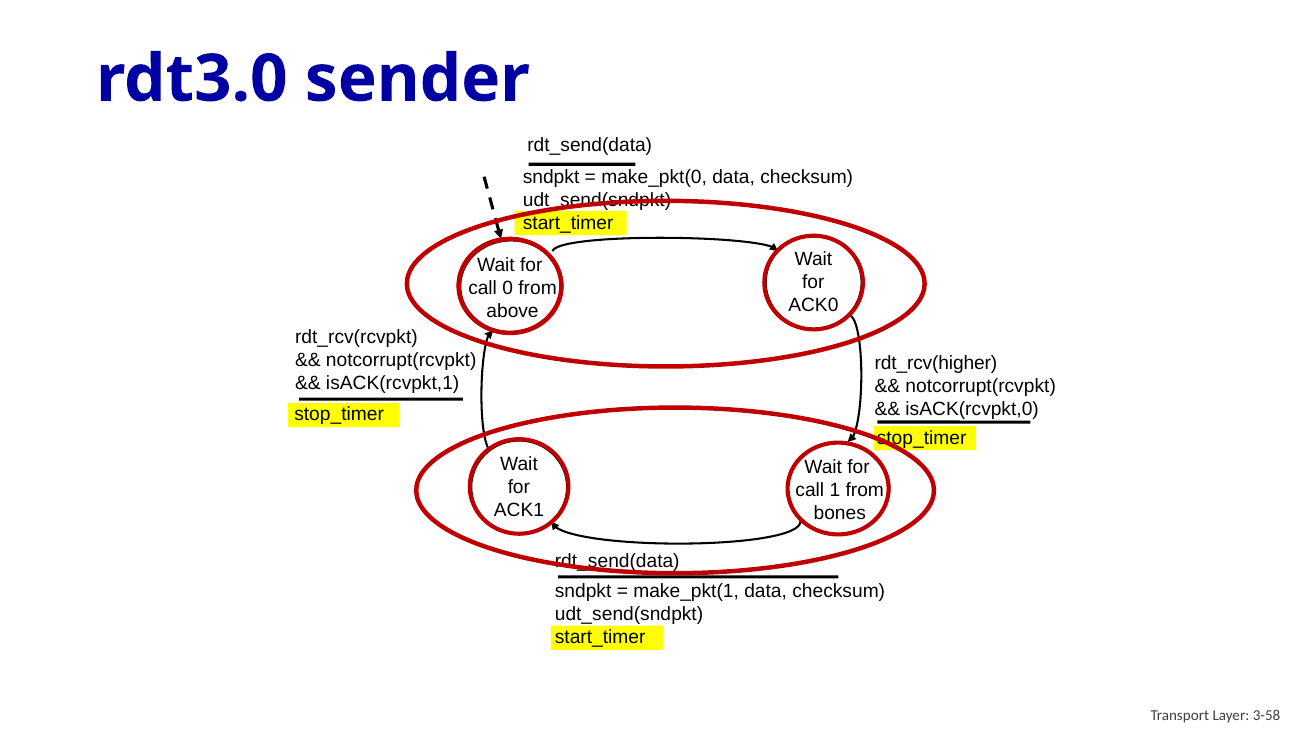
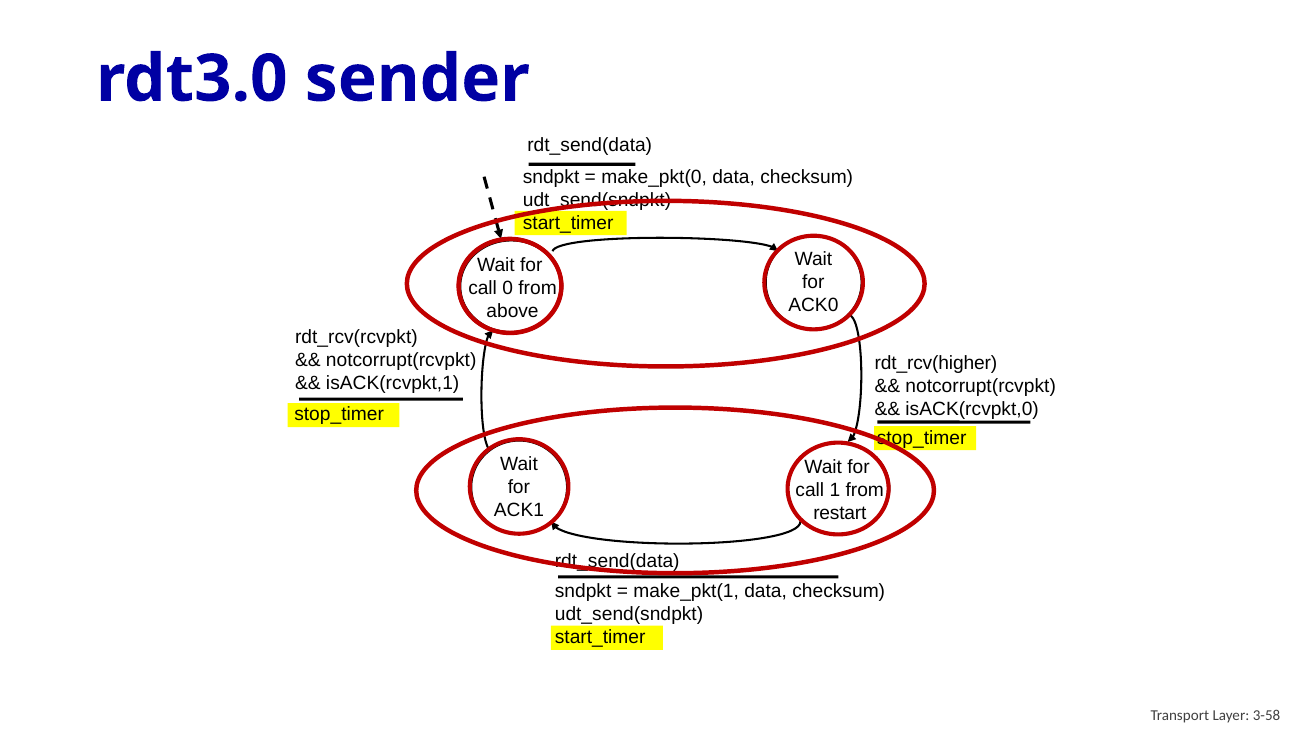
bones: bones -> restart (840, 513)
